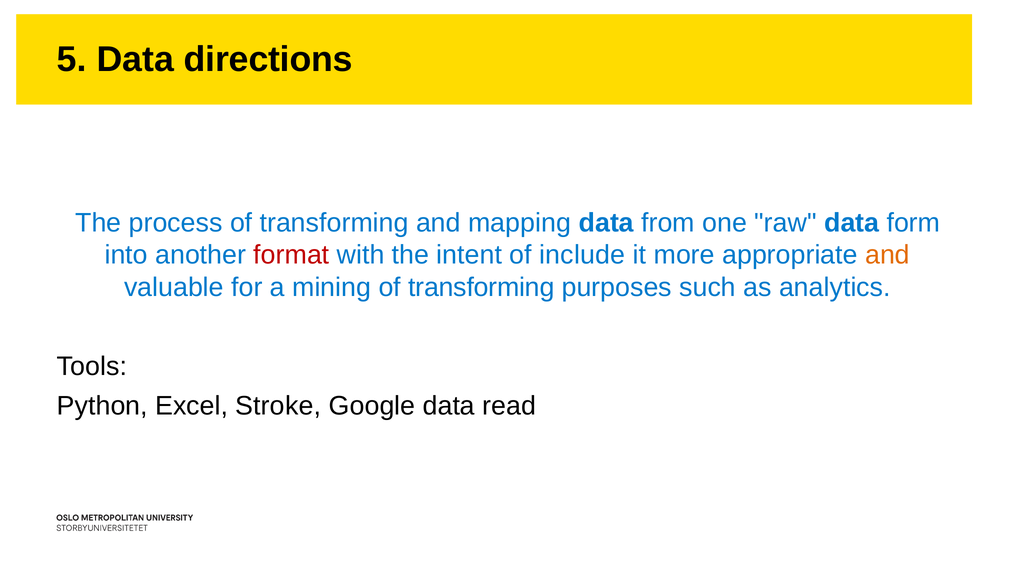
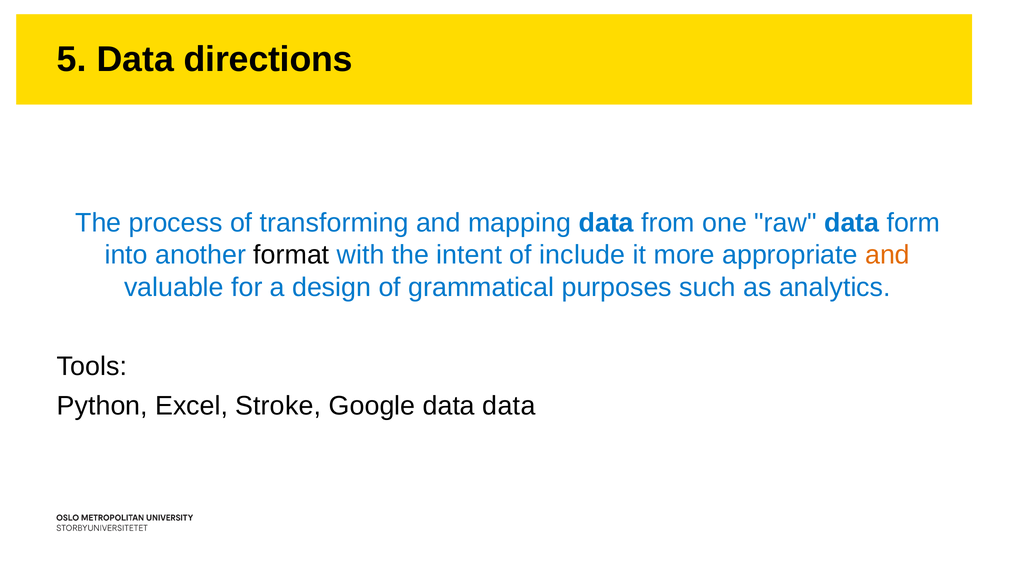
format colour: red -> black (291, 255)
mining: mining -> design (332, 287)
transforming: transforming -> grammatical (481, 287)
data read: read -> data (509, 406)
